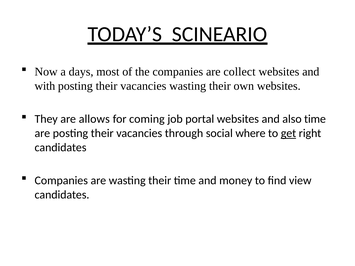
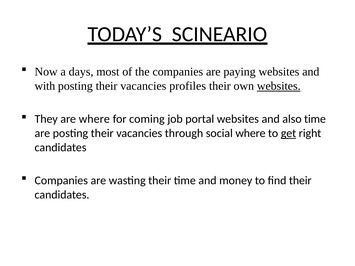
collect: collect -> paying (240, 72)
vacancies wasting: wasting -> profiles (188, 86)
websites underline: none -> present (279, 86)
are allows: allows -> where (94, 119)
find view: view -> their (300, 181)
